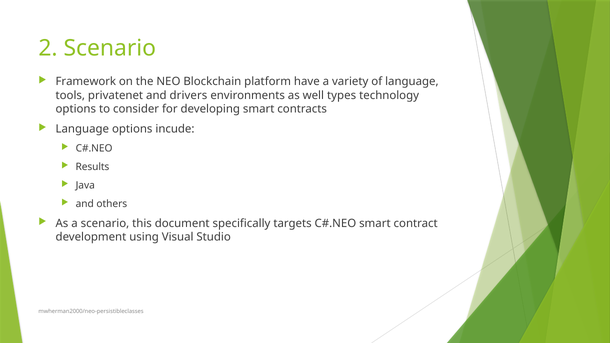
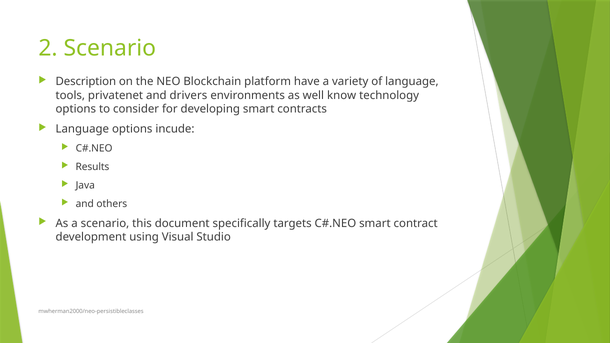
Framework: Framework -> Description (86, 82)
types: types -> know (342, 95)
